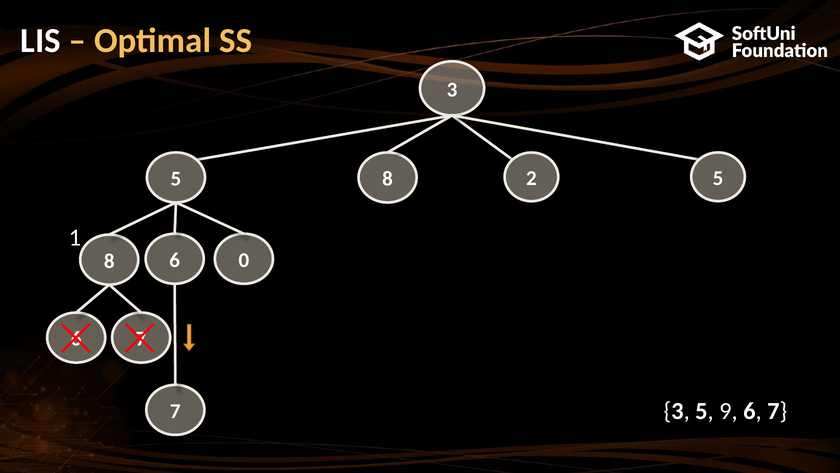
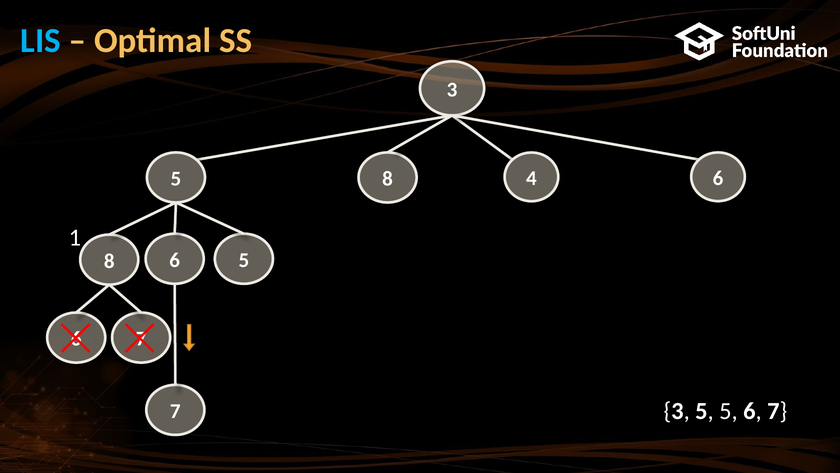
LIS colour: white -> light blue (41, 41)
2: 2 -> 4 (531, 178)
8 5: 5 -> 6 (718, 178)
8 0: 0 -> 5 (244, 260)
5 9: 9 -> 5 (728, 411)
